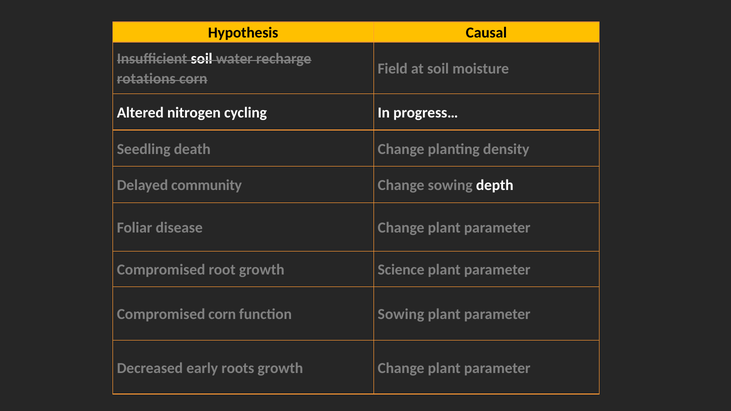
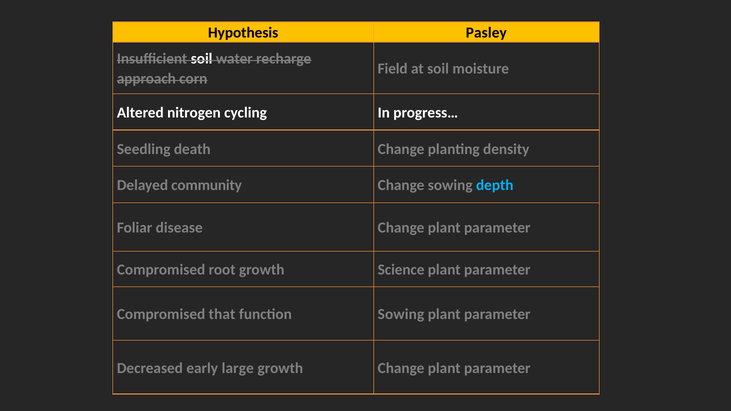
Causal: Causal -> Pasley (486, 33)
rotations: rotations -> approach (146, 79)
depth colour: white -> light blue (495, 185)
Compromised corn: corn -> that (222, 315)
roots: roots -> large (238, 368)
